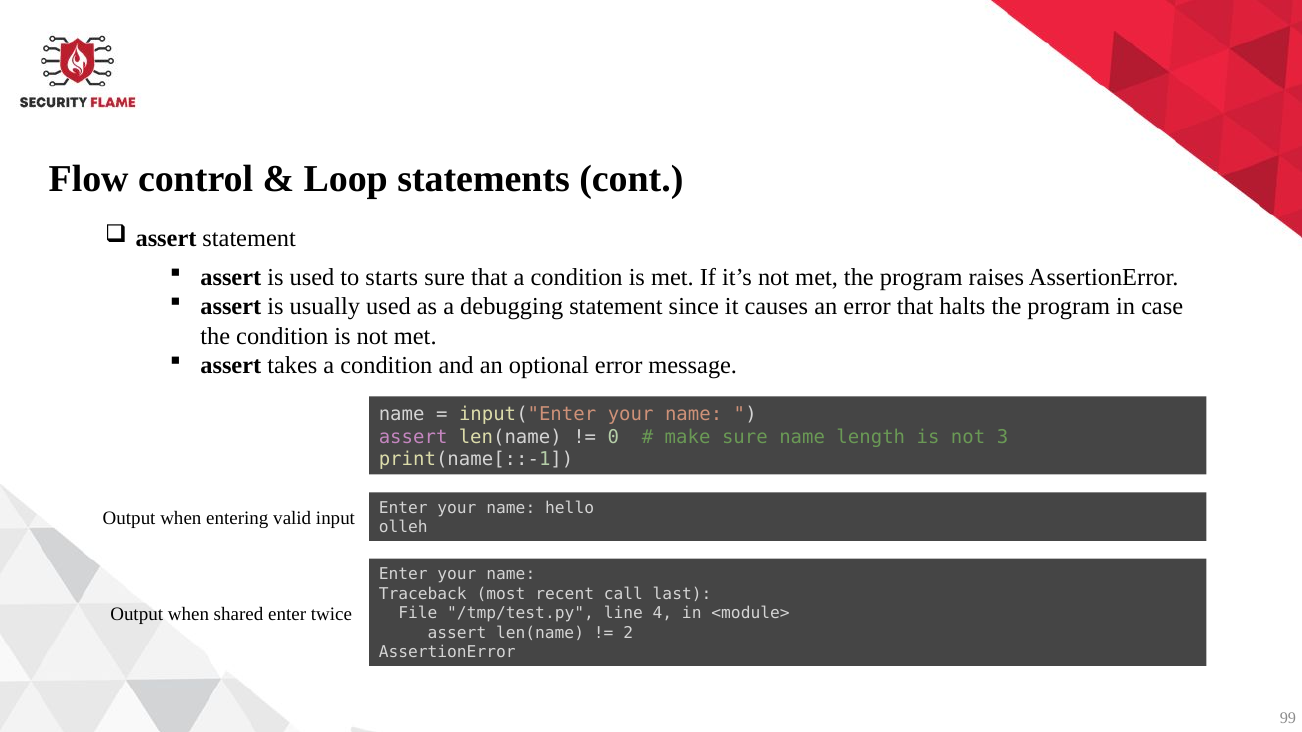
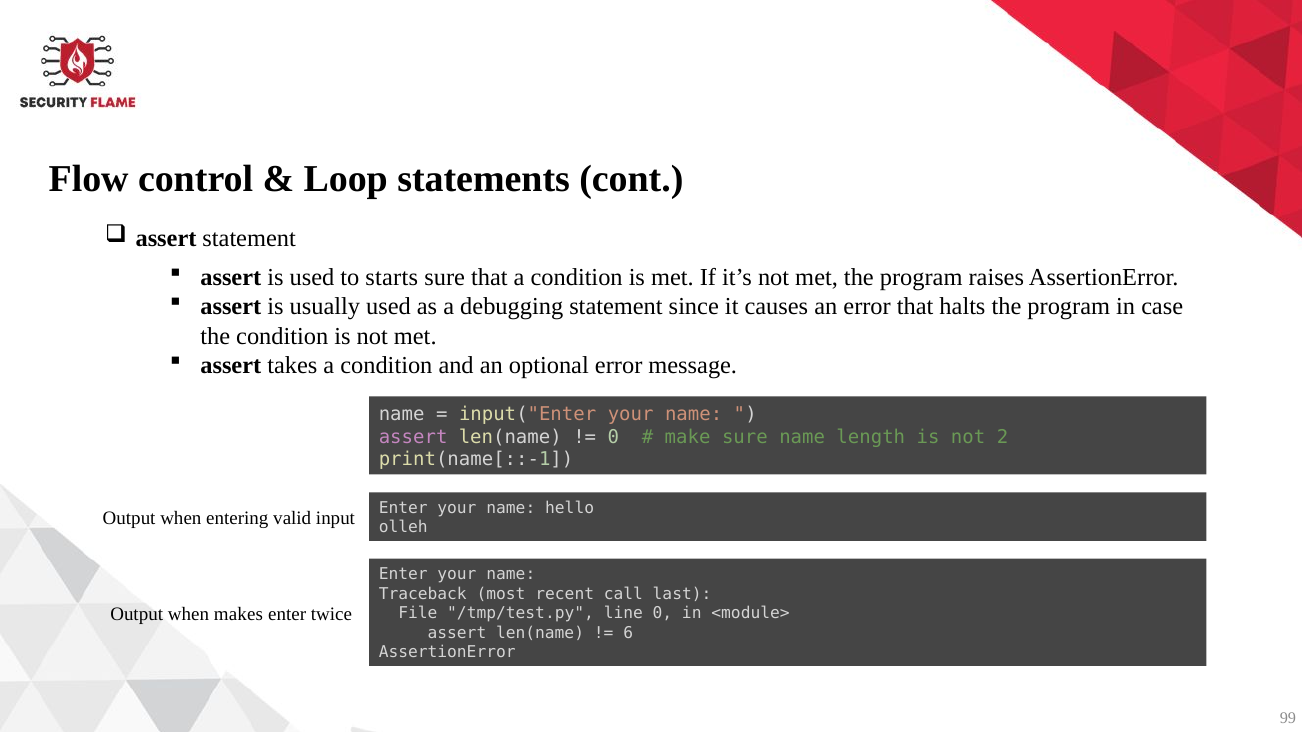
3: 3 -> 2 (1002, 437)
shared: shared -> makes (238, 614)
line 4: 4 -> 0 (663, 614)
2: 2 -> 6 (628, 633)
